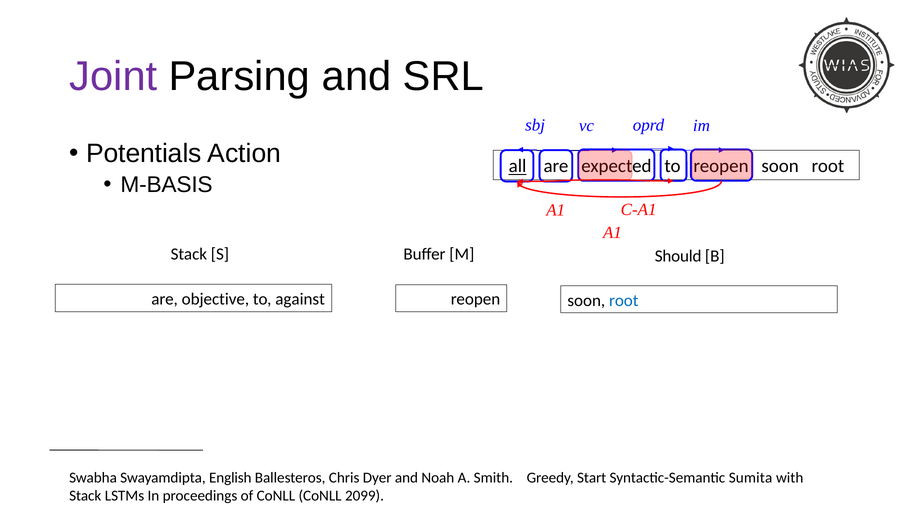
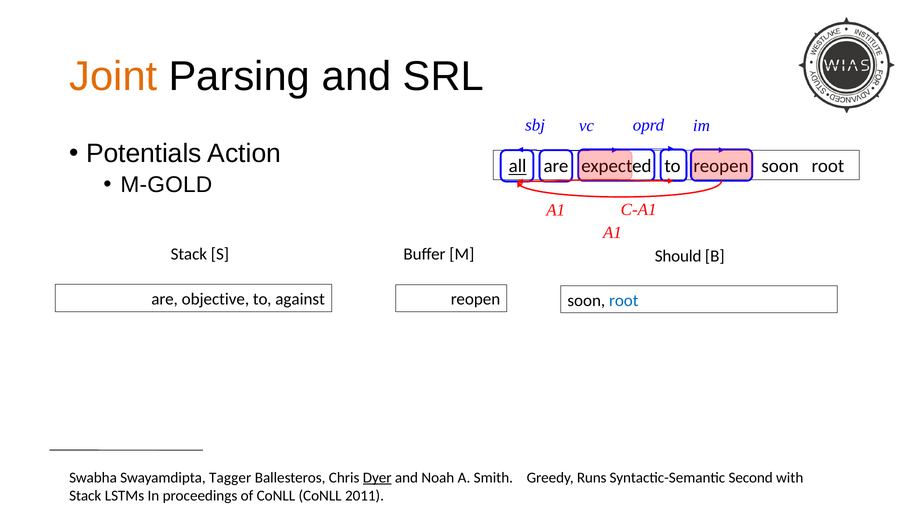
Joint colour: purple -> orange (113, 76)
M-BASIS: M-BASIS -> M-GOLD (166, 185)
English: English -> Tagger (230, 478)
Dyer underline: none -> present (377, 478)
Start: Start -> Runs (592, 478)
Sumita: Sumita -> Second (751, 478)
2099: 2099 -> 2011 (364, 496)
